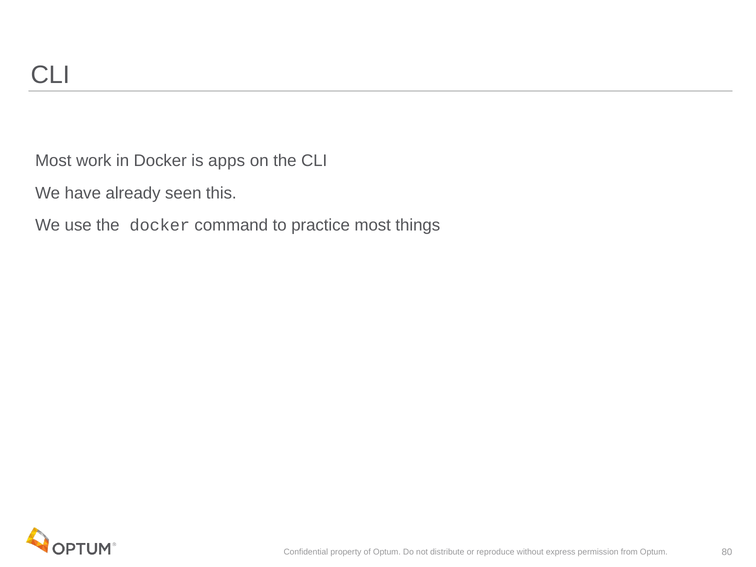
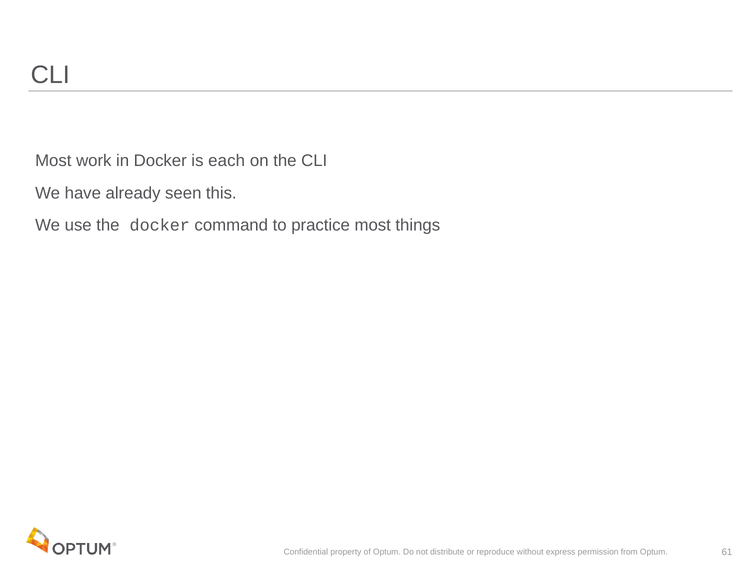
apps: apps -> each (227, 161)
80: 80 -> 61 (727, 552)
